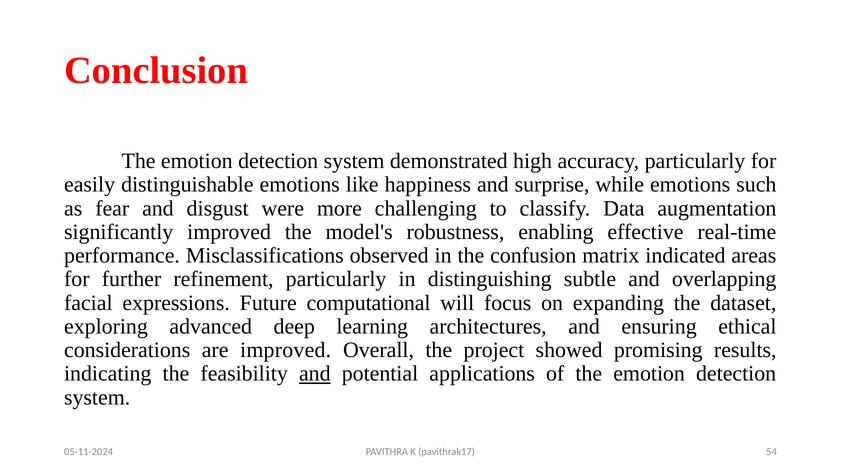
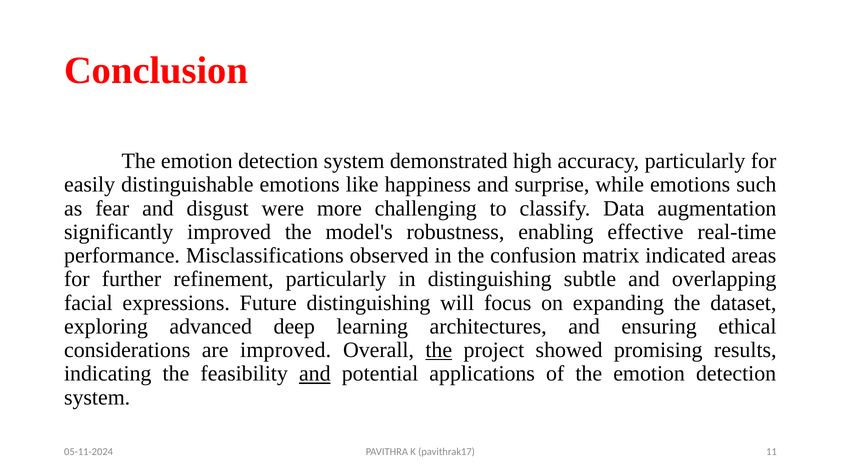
Future computational: computational -> distinguishing (369, 303)
the underline: none -> present (439, 350)
54: 54 -> 11 (772, 452)
